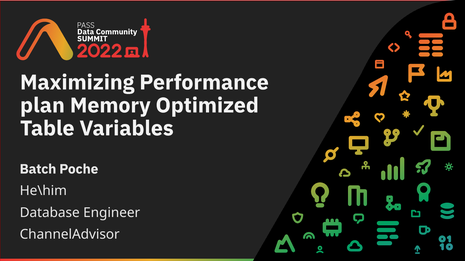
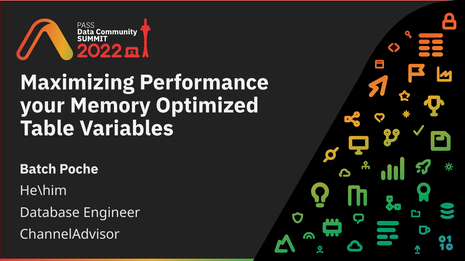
plan: plan -> your (42, 106)
